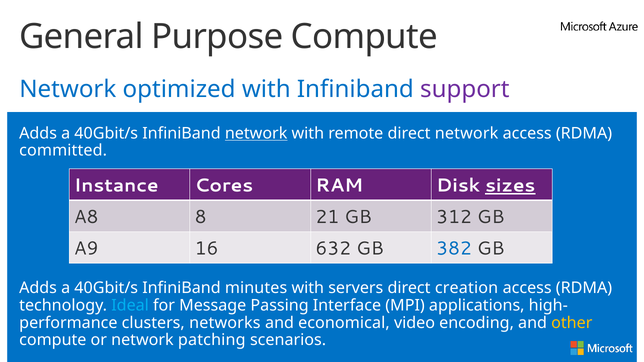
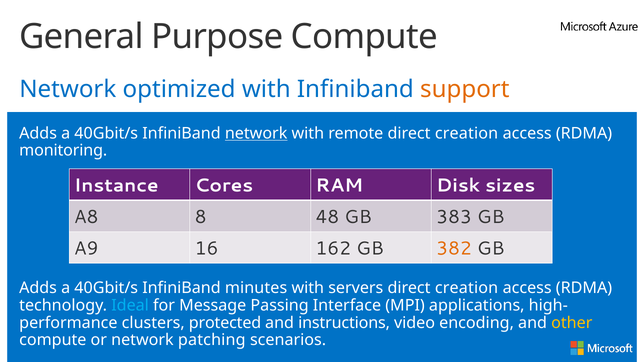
support colour: purple -> orange (465, 89)
remote direct network: network -> creation (467, 133)
committed: committed -> monitoring (63, 151)
sizes underline: present -> none (510, 186)
21: 21 -> 48 (327, 217)
312: 312 -> 383 (454, 217)
632: 632 -> 162 (333, 249)
382 colour: blue -> orange (454, 249)
networks: networks -> protected (225, 323)
economical: economical -> instructions (344, 323)
